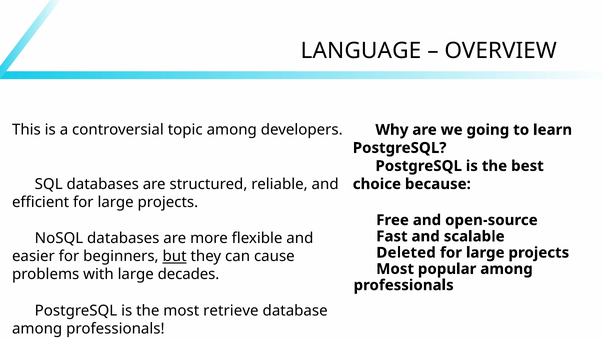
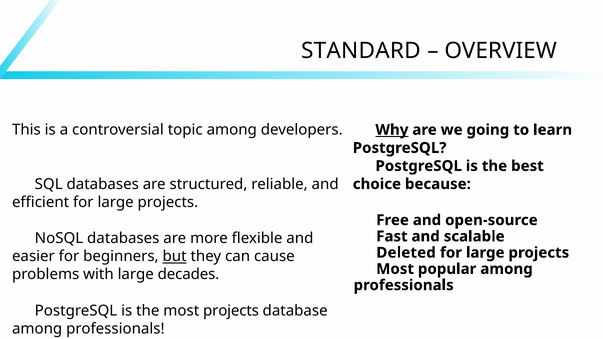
LANGUAGE: LANGUAGE -> STANDARD (361, 51)
Why underline: none -> present (392, 130)
most retrieve: retrieve -> projects (231, 311)
